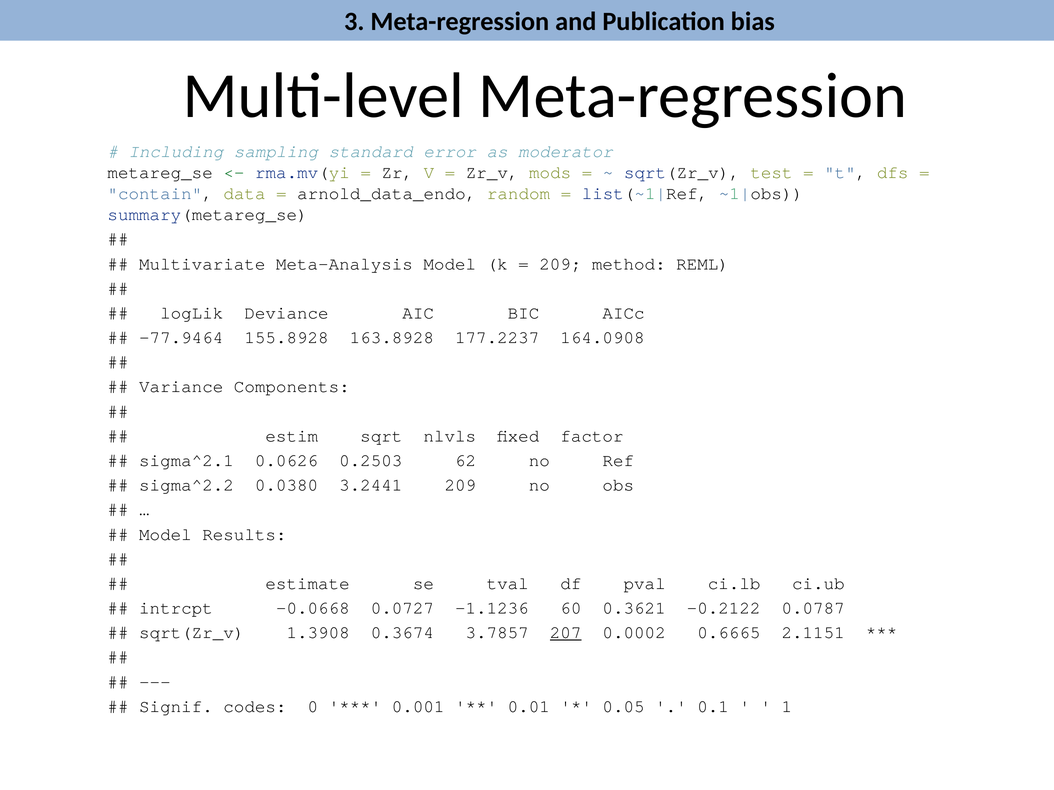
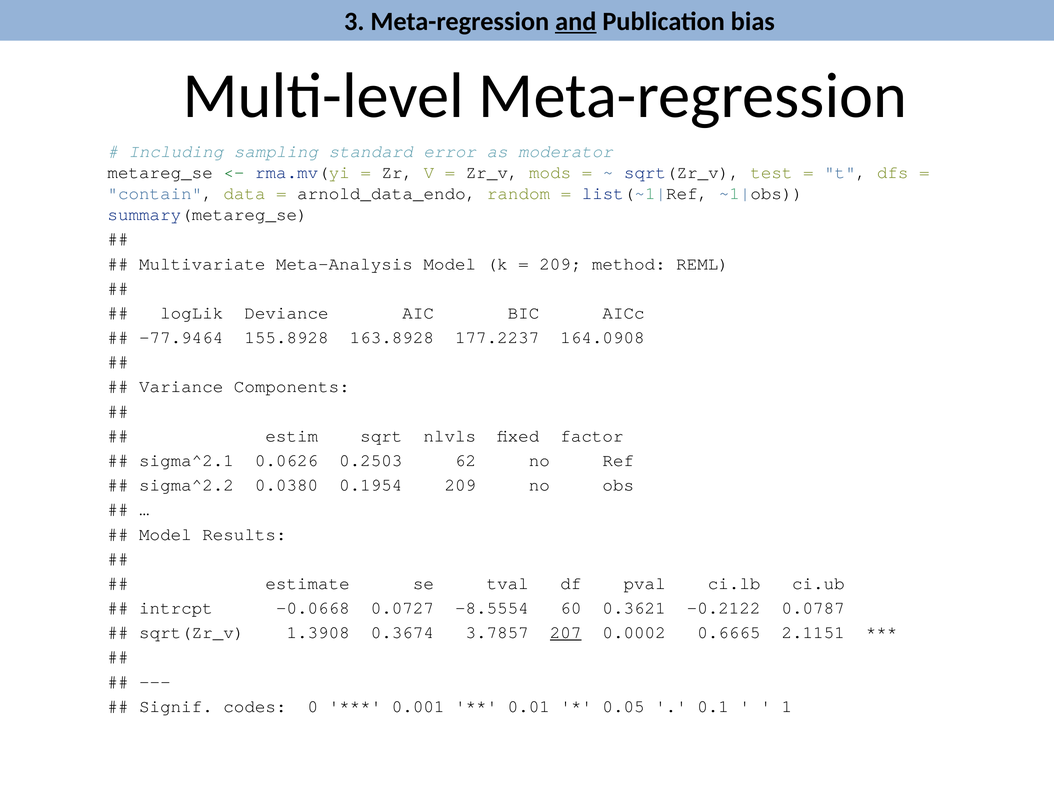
and underline: none -> present (576, 22)
3.2441: 3.2441 -> 0.1954 (371, 485)
-1.1236: -1.1236 -> -8.5554 (492, 608)
